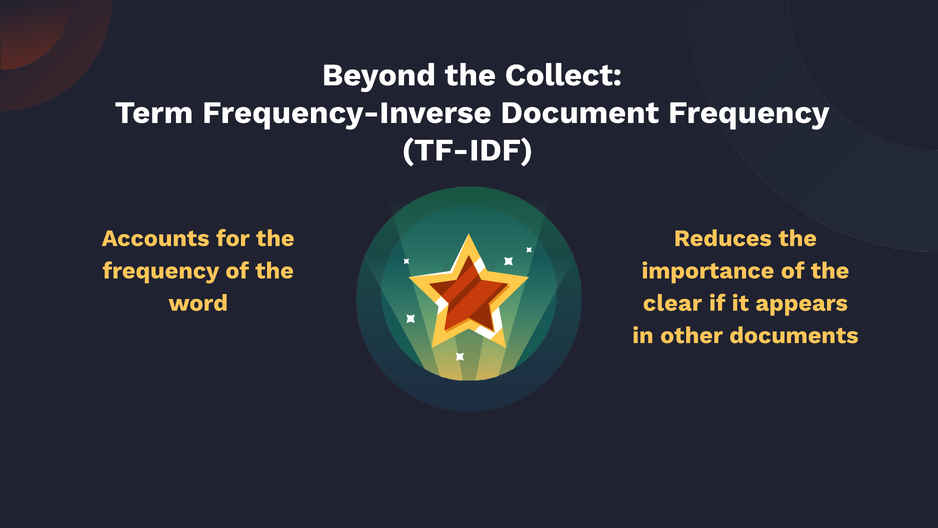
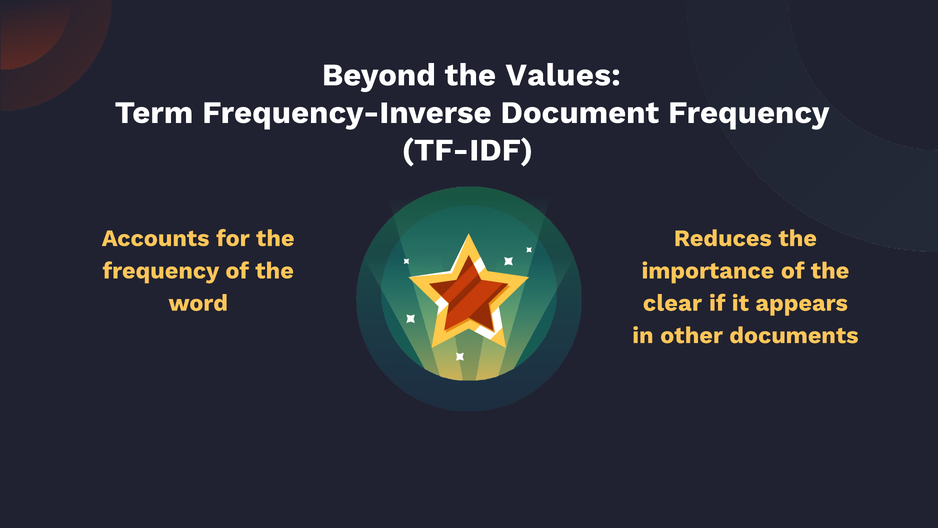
Collect: Collect -> Values (563, 75)
